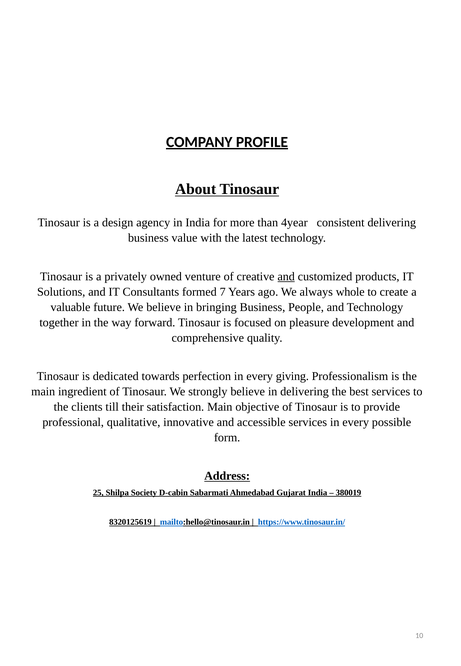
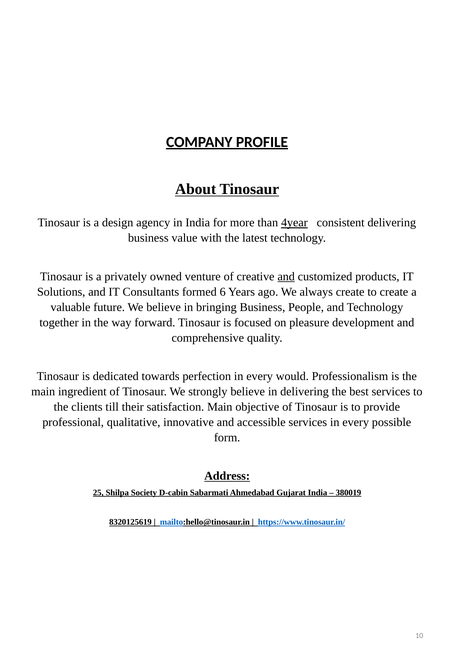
4year underline: none -> present (294, 223)
7: 7 -> 6 (223, 292)
always whole: whole -> create (350, 292)
giving: giving -> would (292, 376)
